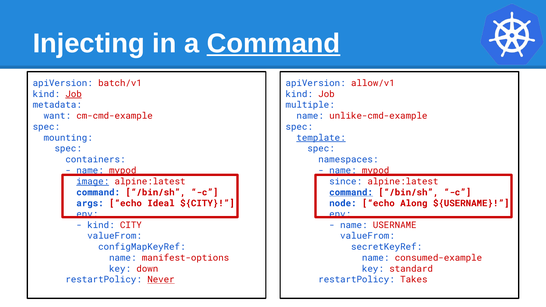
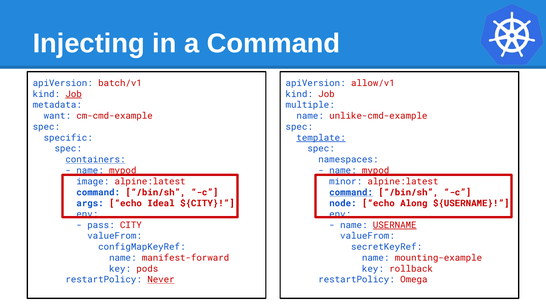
Command underline: present -> none (273, 44)
mounting: mounting -> specific (68, 138)
containers underline: none -> present (95, 160)
image underline: present -> none (93, 181)
since: since -> minor (346, 181)
kind: kind -> pass (101, 225)
USERNAME underline: none -> present (395, 225)
manifest-options: manifest-options -> manifest-forward (186, 258)
consumed-example: consumed-example -> mounting-example (438, 258)
down: down -> pods (147, 269)
standard: standard -> rollback (411, 269)
Takes: Takes -> Omega (414, 280)
